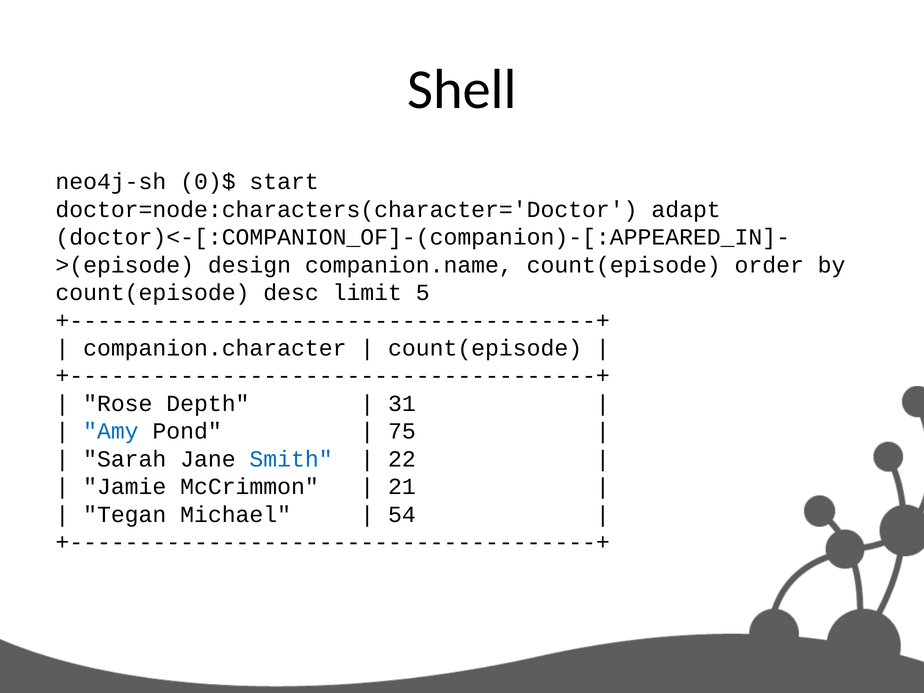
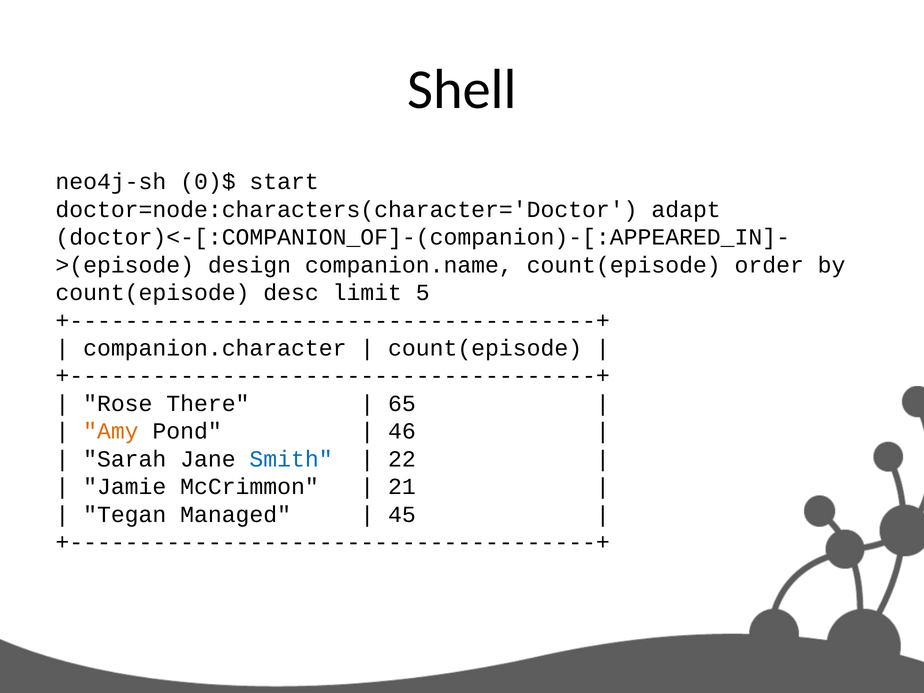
Depth: Depth -> There (208, 404)
31: 31 -> 65 (402, 404)
Amy colour: blue -> orange (111, 431)
75: 75 -> 46 (402, 431)
Michael: Michael -> Managed (236, 514)
54: 54 -> 45 (402, 514)
